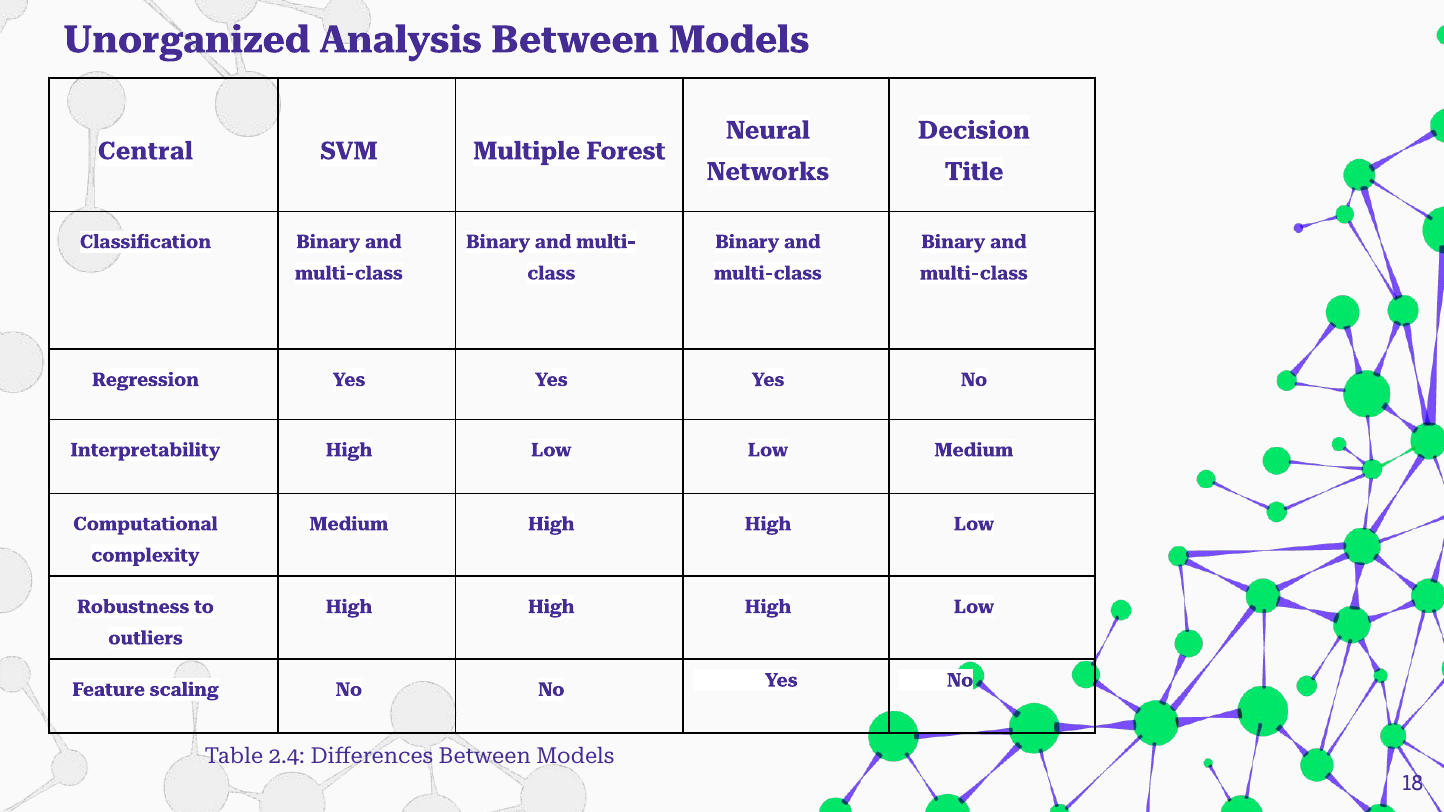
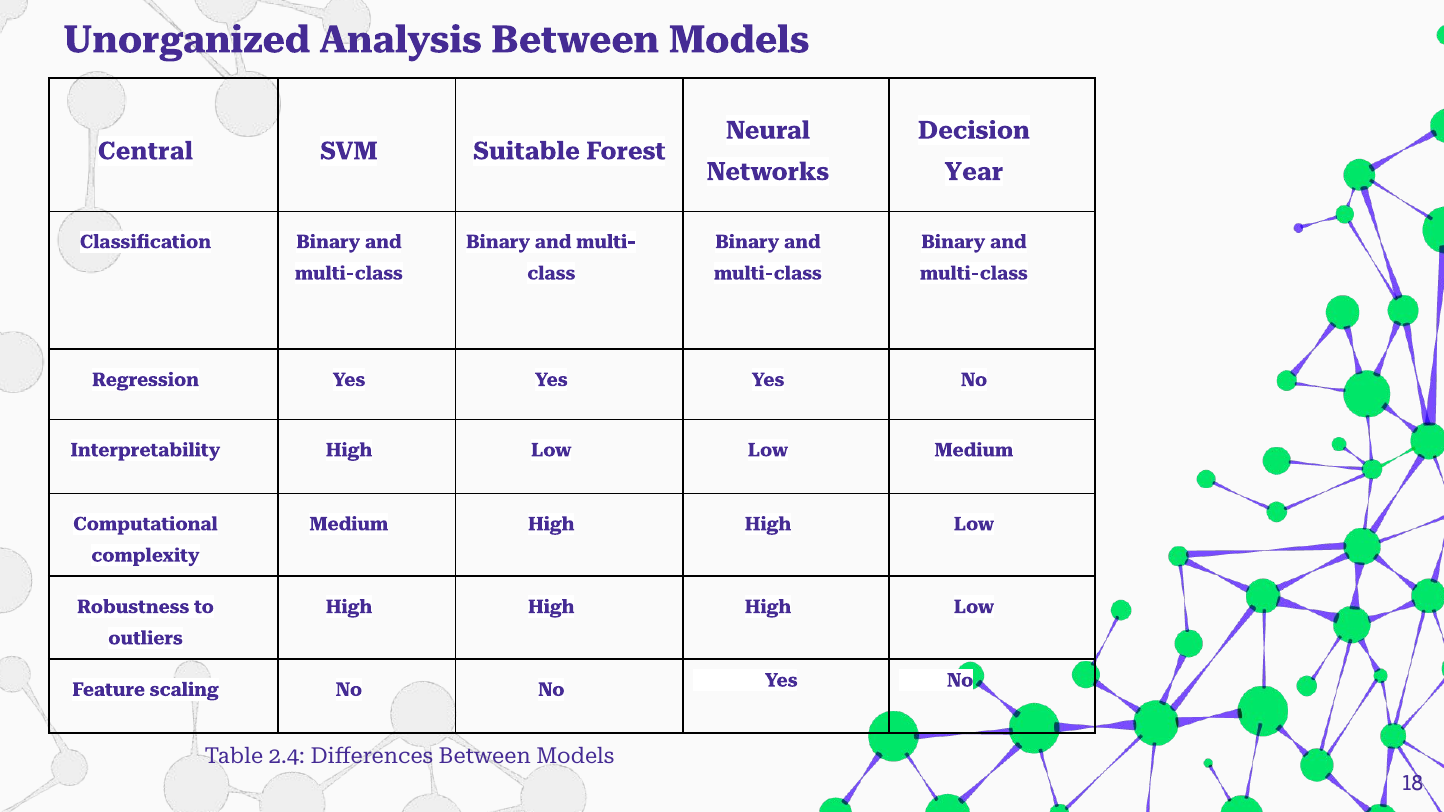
Multiple: Multiple -> Suitable (526, 151)
Title: Title -> Year (974, 172)
